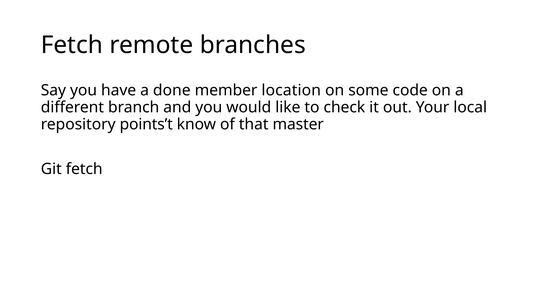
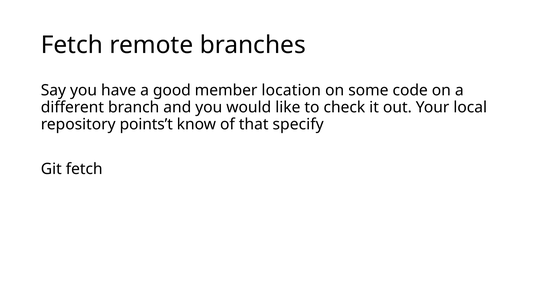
done: done -> good (172, 90)
master: master -> specify (298, 124)
